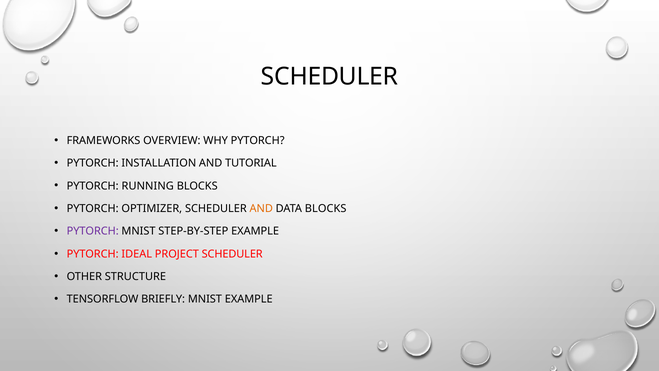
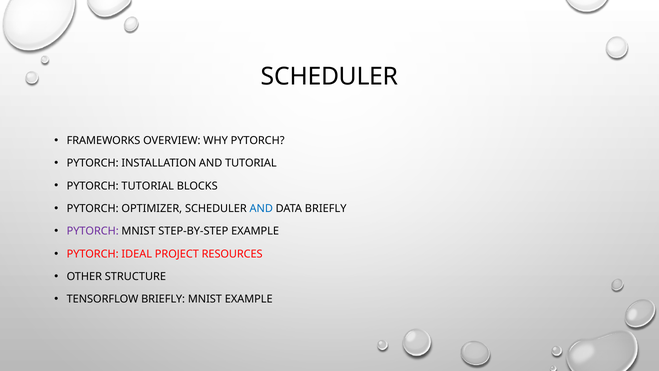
PYTORCH RUNNING: RUNNING -> TUTORIAL (148, 186)
AND colour: orange -> blue (261, 208)
DATA BLOCKS: BLOCKS -> BRIEFLY (326, 208)
PROJECT SCHEDULER: SCHEDULER -> RESOURCES (232, 254)
